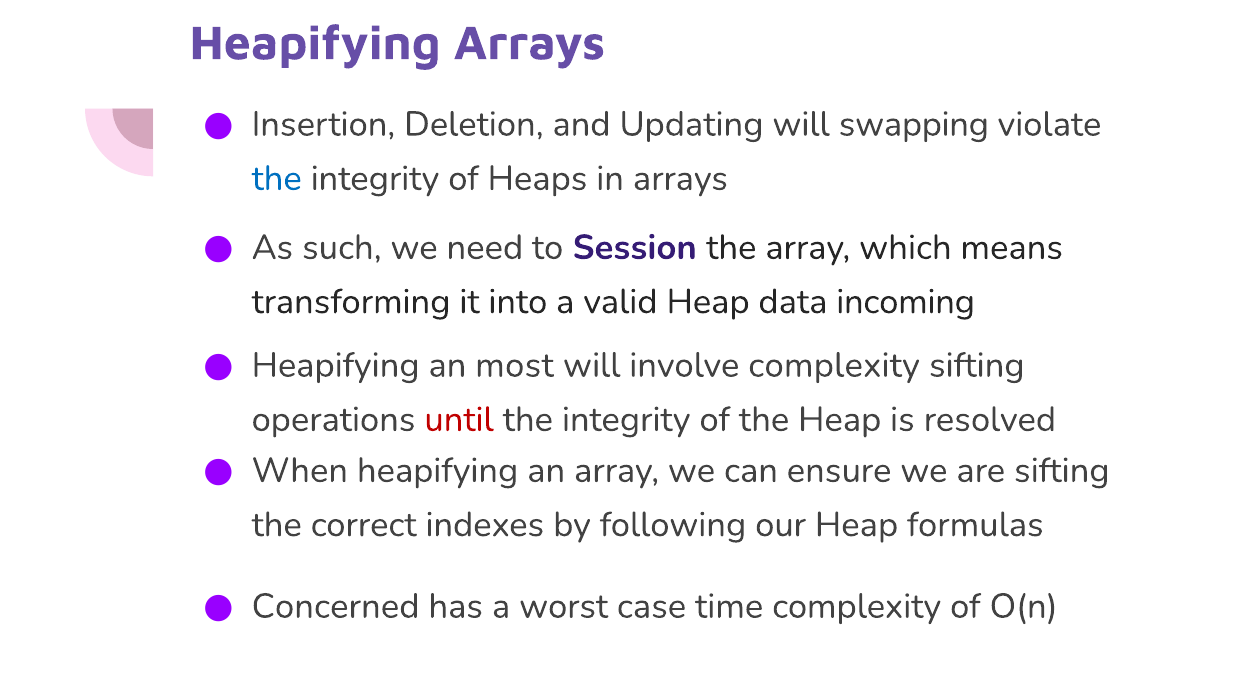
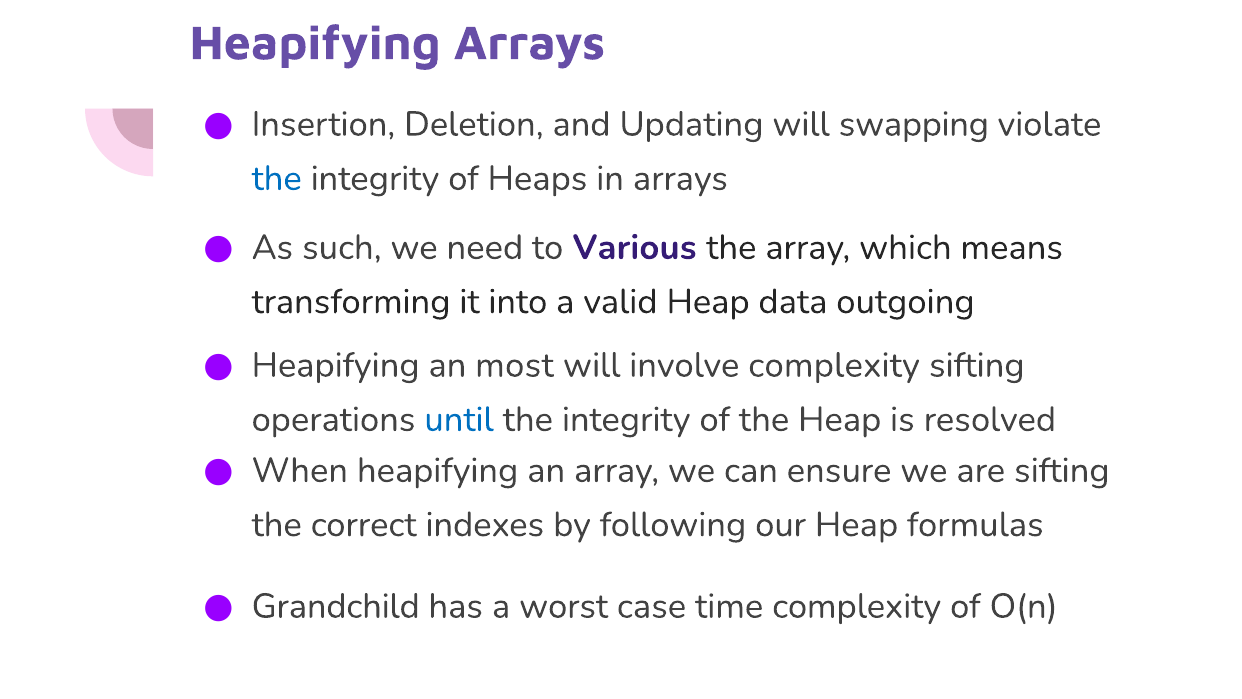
Session: Session -> Various (635, 247)
incoming: incoming -> outgoing (905, 302)
until colour: red -> blue (459, 419)
Concerned: Concerned -> Grandchild (336, 606)
